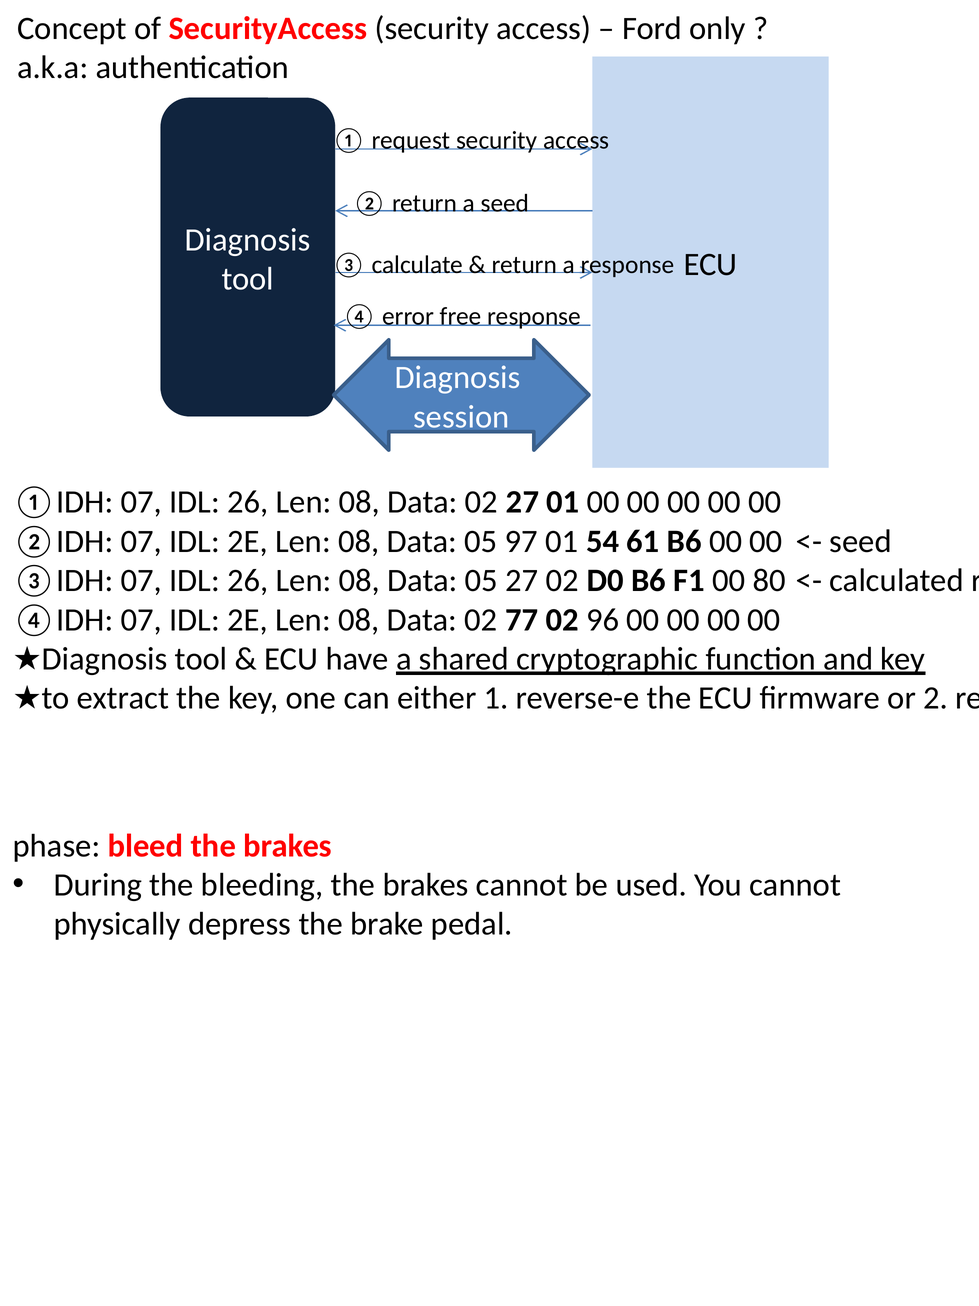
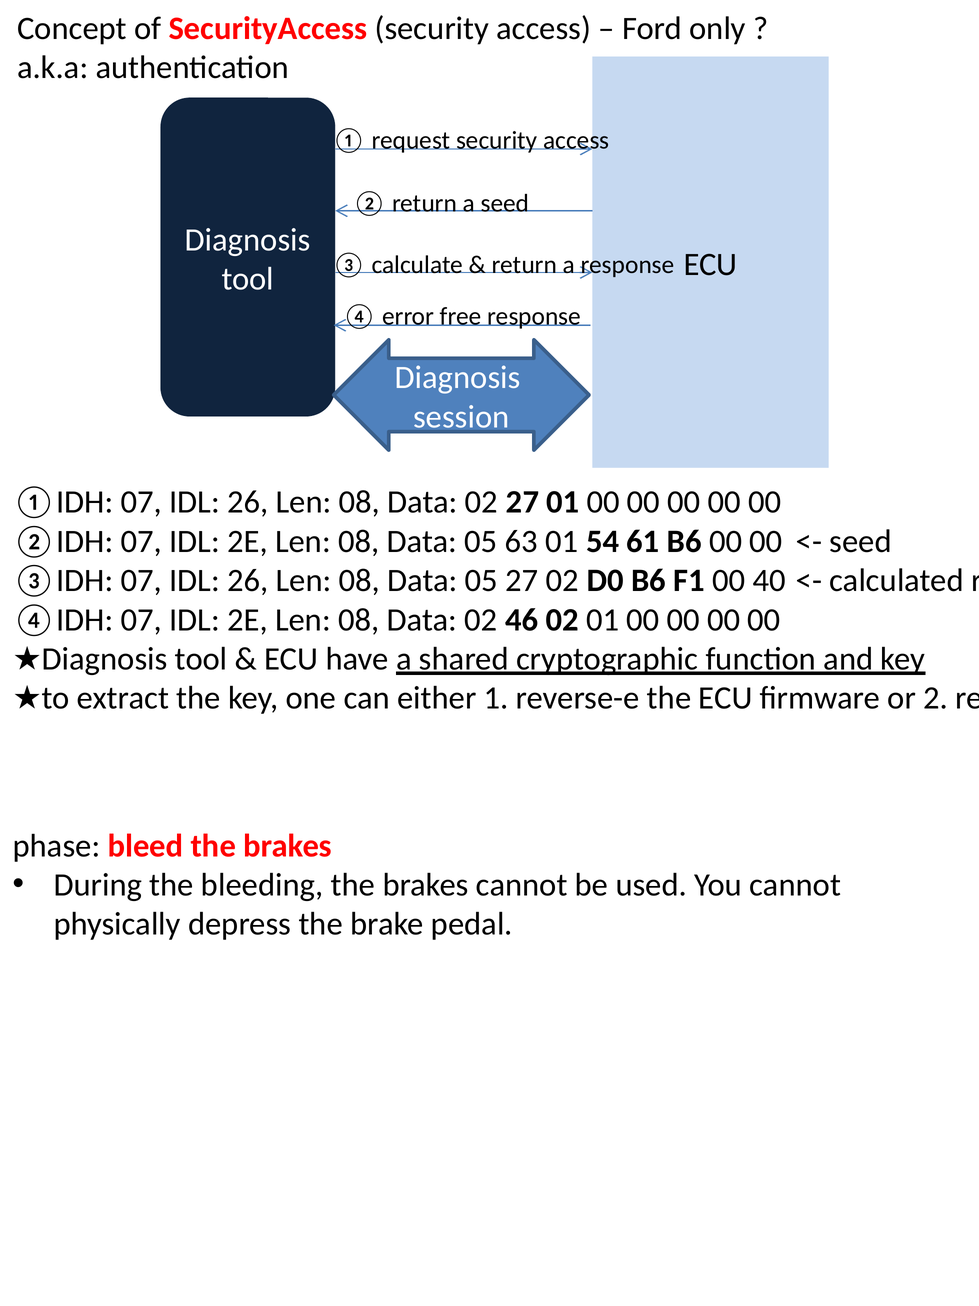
97: 97 -> 63 (521, 541)
80: 80 -> 40 (769, 580)
77: 77 -> 46 (522, 619)
02 96: 96 -> 01 (603, 619)
